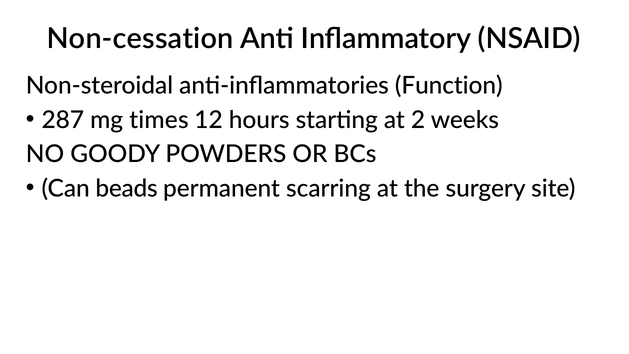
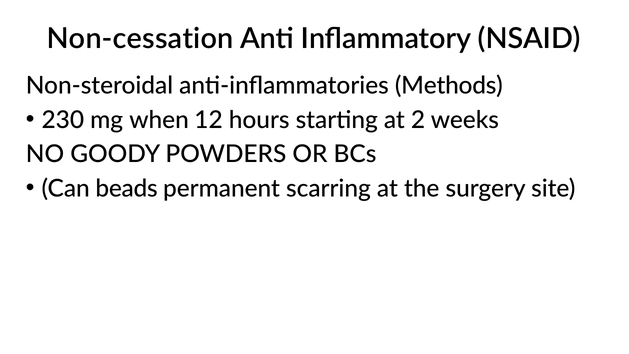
Function: Function -> Methods (449, 86)
287: 287 -> 230 (63, 120)
times: times -> when (159, 120)
